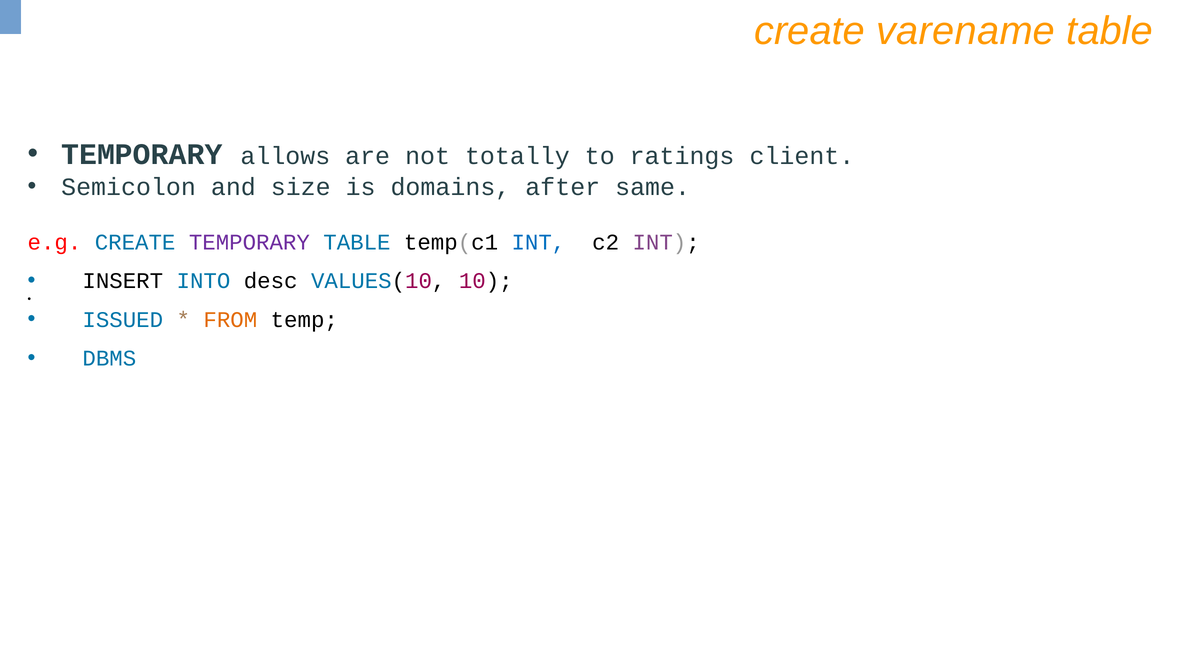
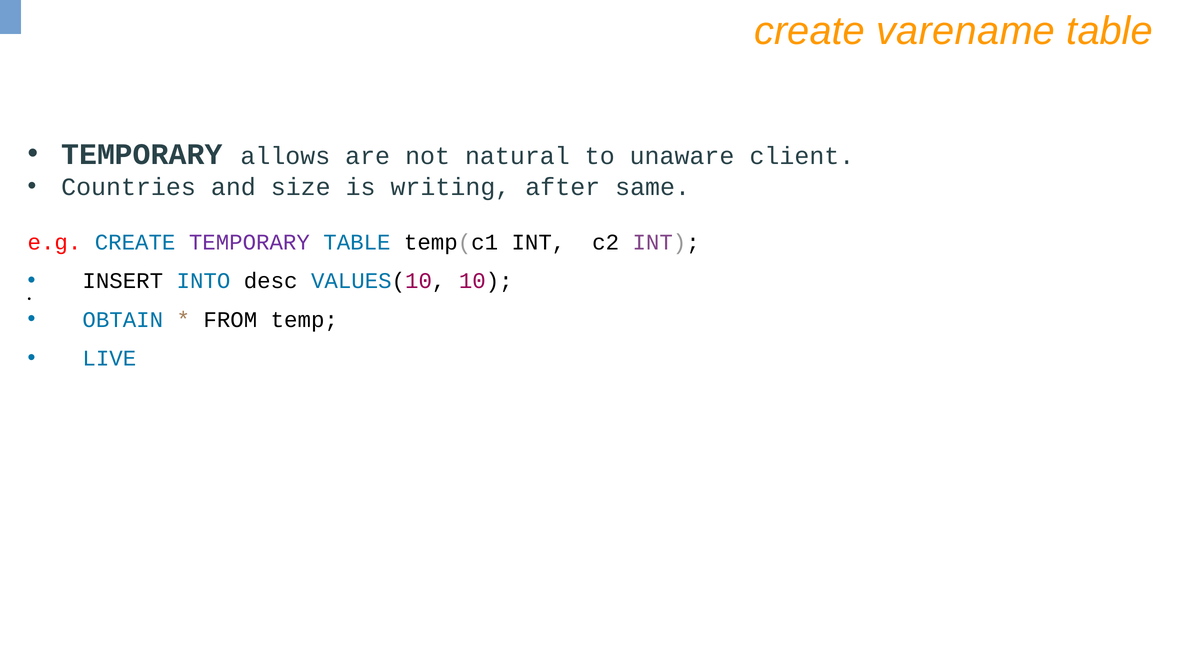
totally: totally -> natural (517, 156)
ratings: ratings -> unaware (682, 156)
Semicolon: Semicolon -> Countries (129, 187)
domains: domains -> writing (450, 187)
INT colour: blue -> black (538, 242)
ISSUED: ISSUED -> OBTAIN (123, 320)
FROM colour: orange -> black (230, 320)
DBMS: DBMS -> LIVE (109, 359)
